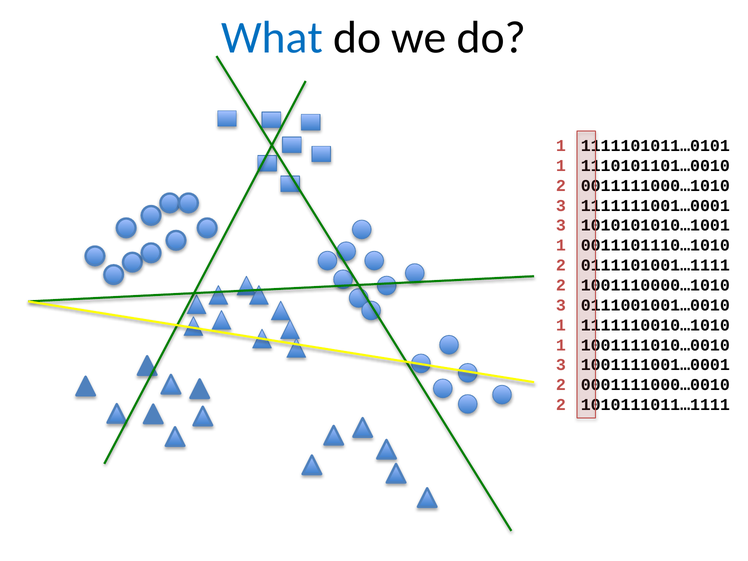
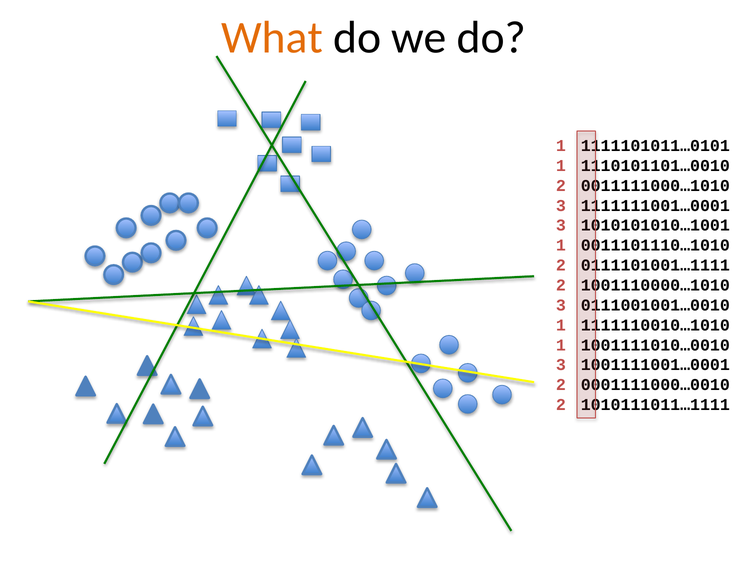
What colour: blue -> orange (272, 37)
